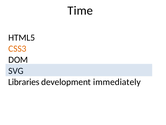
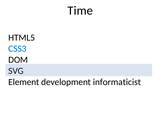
CSS3 colour: orange -> blue (17, 48)
Libraries: Libraries -> Element (24, 82)
immediately: immediately -> informaticist (117, 82)
